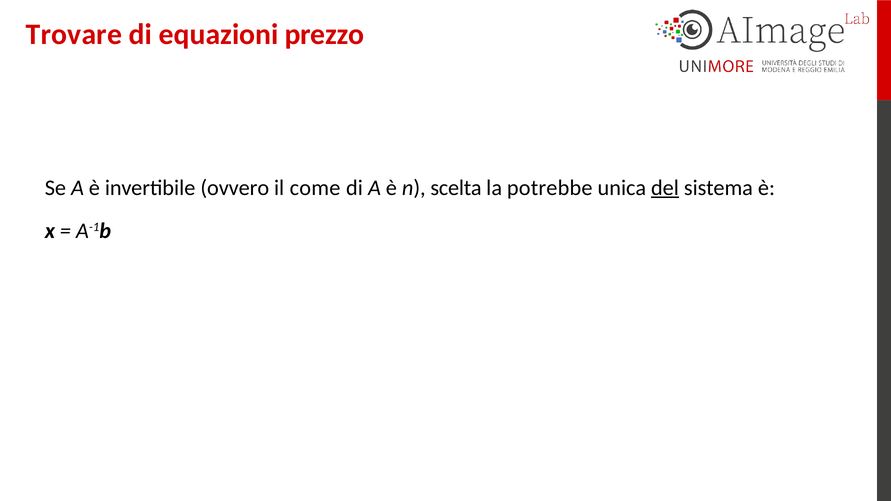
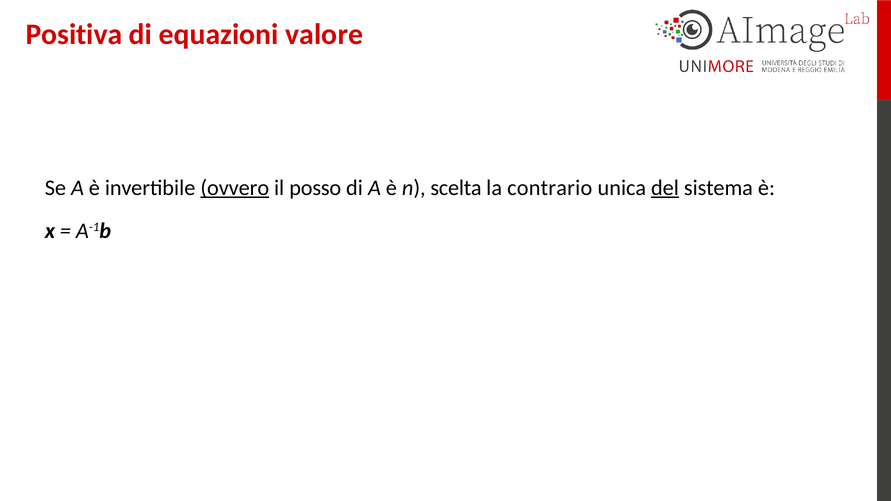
Trovare: Trovare -> Positiva (74, 35)
prezzo: prezzo -> valore (324, 35)
ovvero underline: none -> present (235, 188)
come: come -> posso (315, 188)
potrebbe: potrebbe -> contrario (550, 188)
